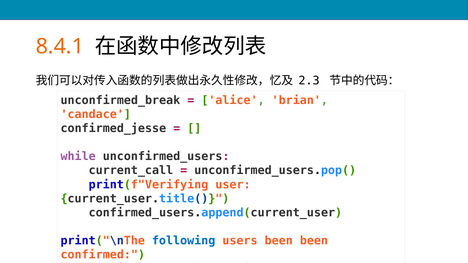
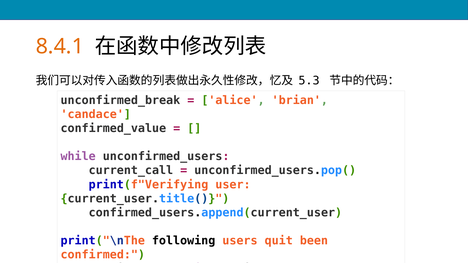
2.3: 2.3 -> 5.3 (309, 81)
confirmed_jesse: confirmed_jesse -> confirmed_value (113, 128)
following colour: blue -> black (184, 241)
users been: been -> quit (279, 241)
